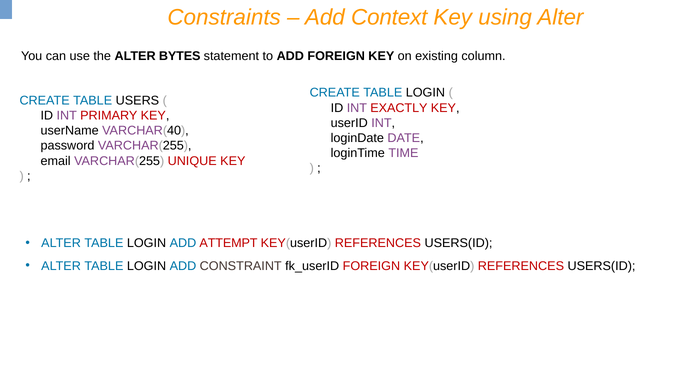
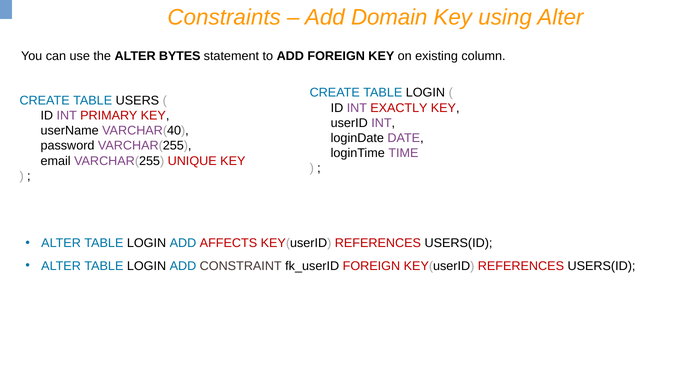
Context: Context -> Domain (389, 18)
ATTEMPT: ATTEMPT -> AFFECTS (228, 244)
